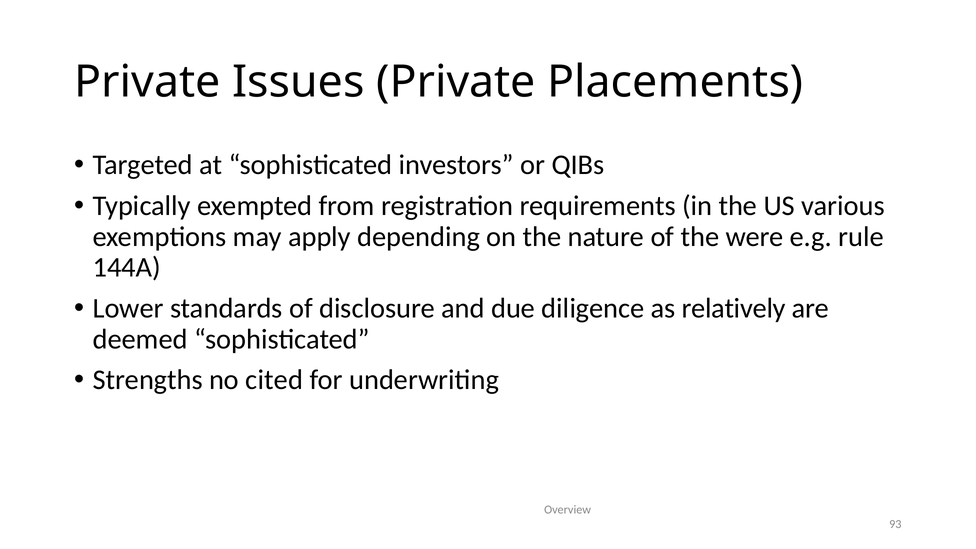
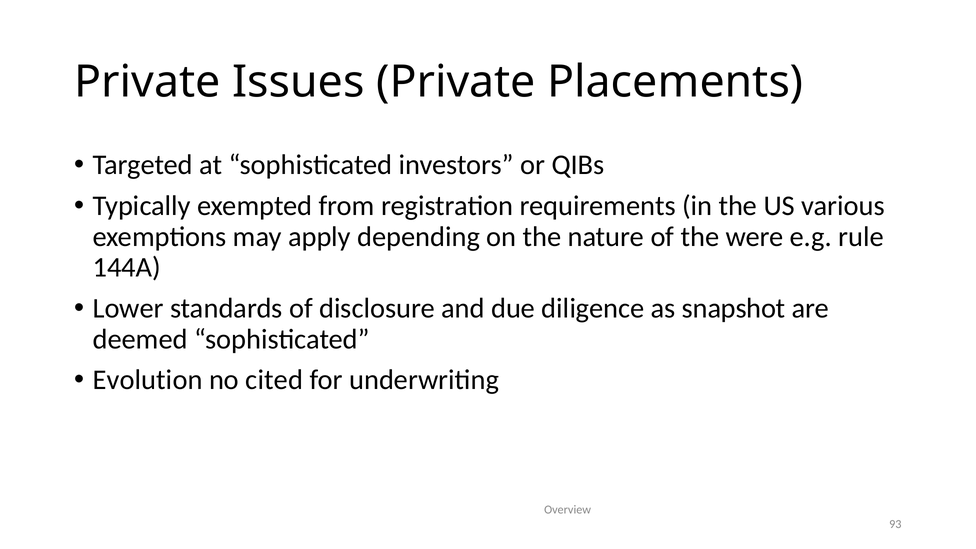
relatively: relatively -> snapshot (734, 308)
Strengths: Strengths -> Evolution (148, 380)
